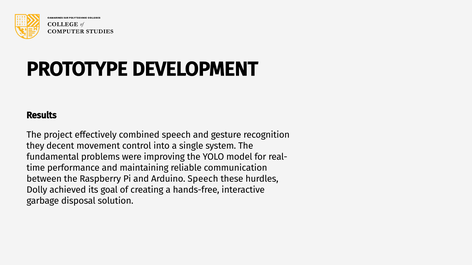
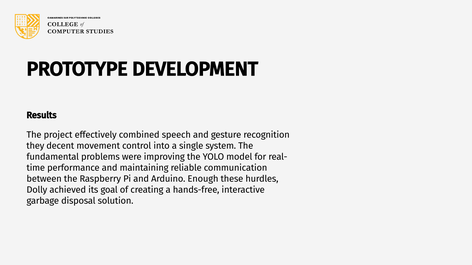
Arduino Speech: Speech -> Enough (203, 179)
